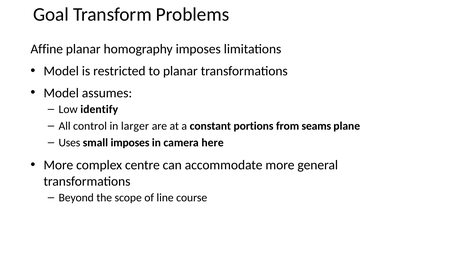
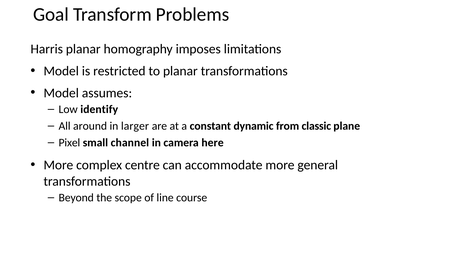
Affine: Affine -> Harris (47, 49)
control: control -> around (90, 126)
portions: portions -> dynamic (254, 126)
seams: seams -> classic (316, 126)
Uses: Uses -> Pixel (69, 142)
small imposes: imposes -> channel (130, 142)
